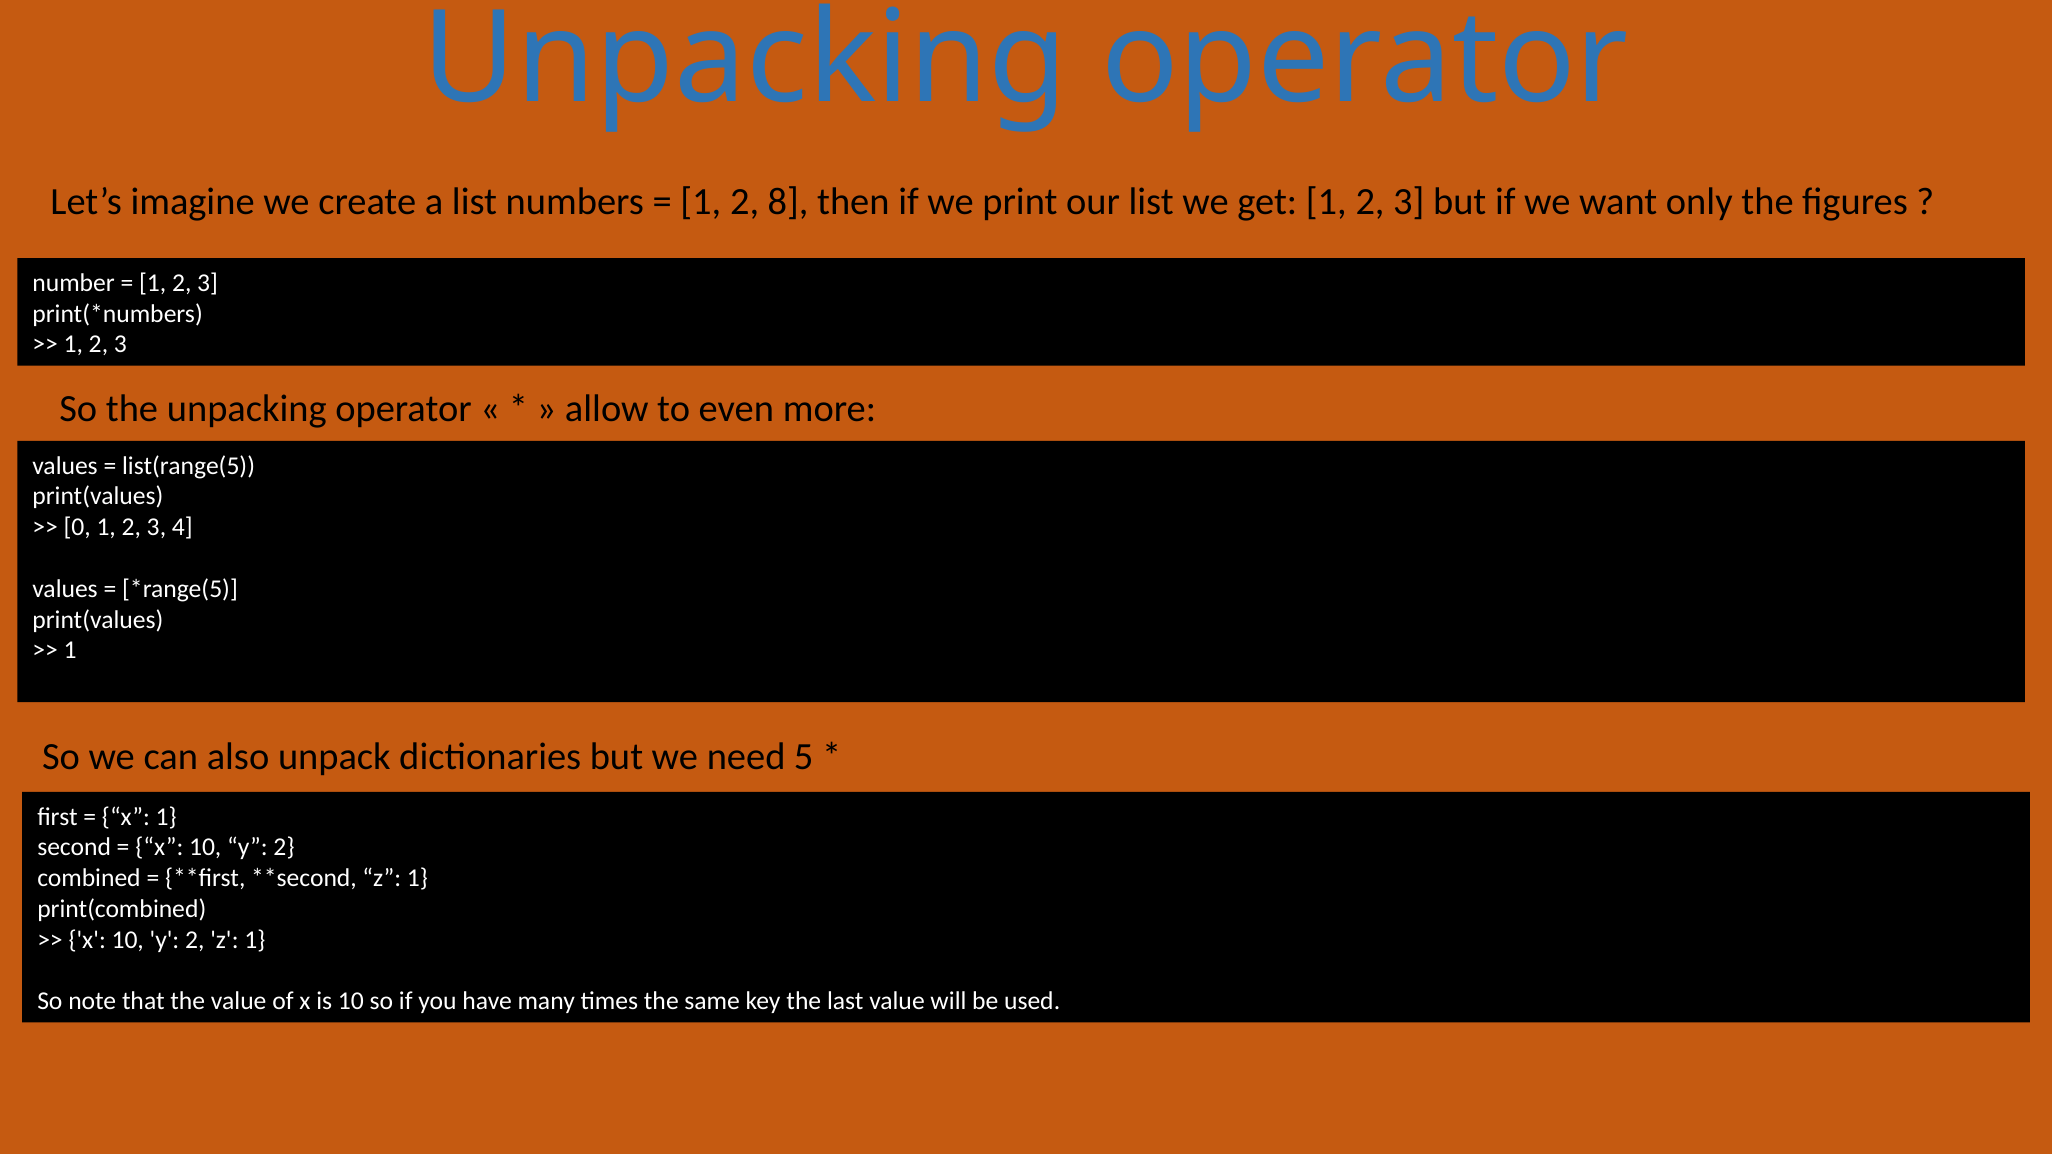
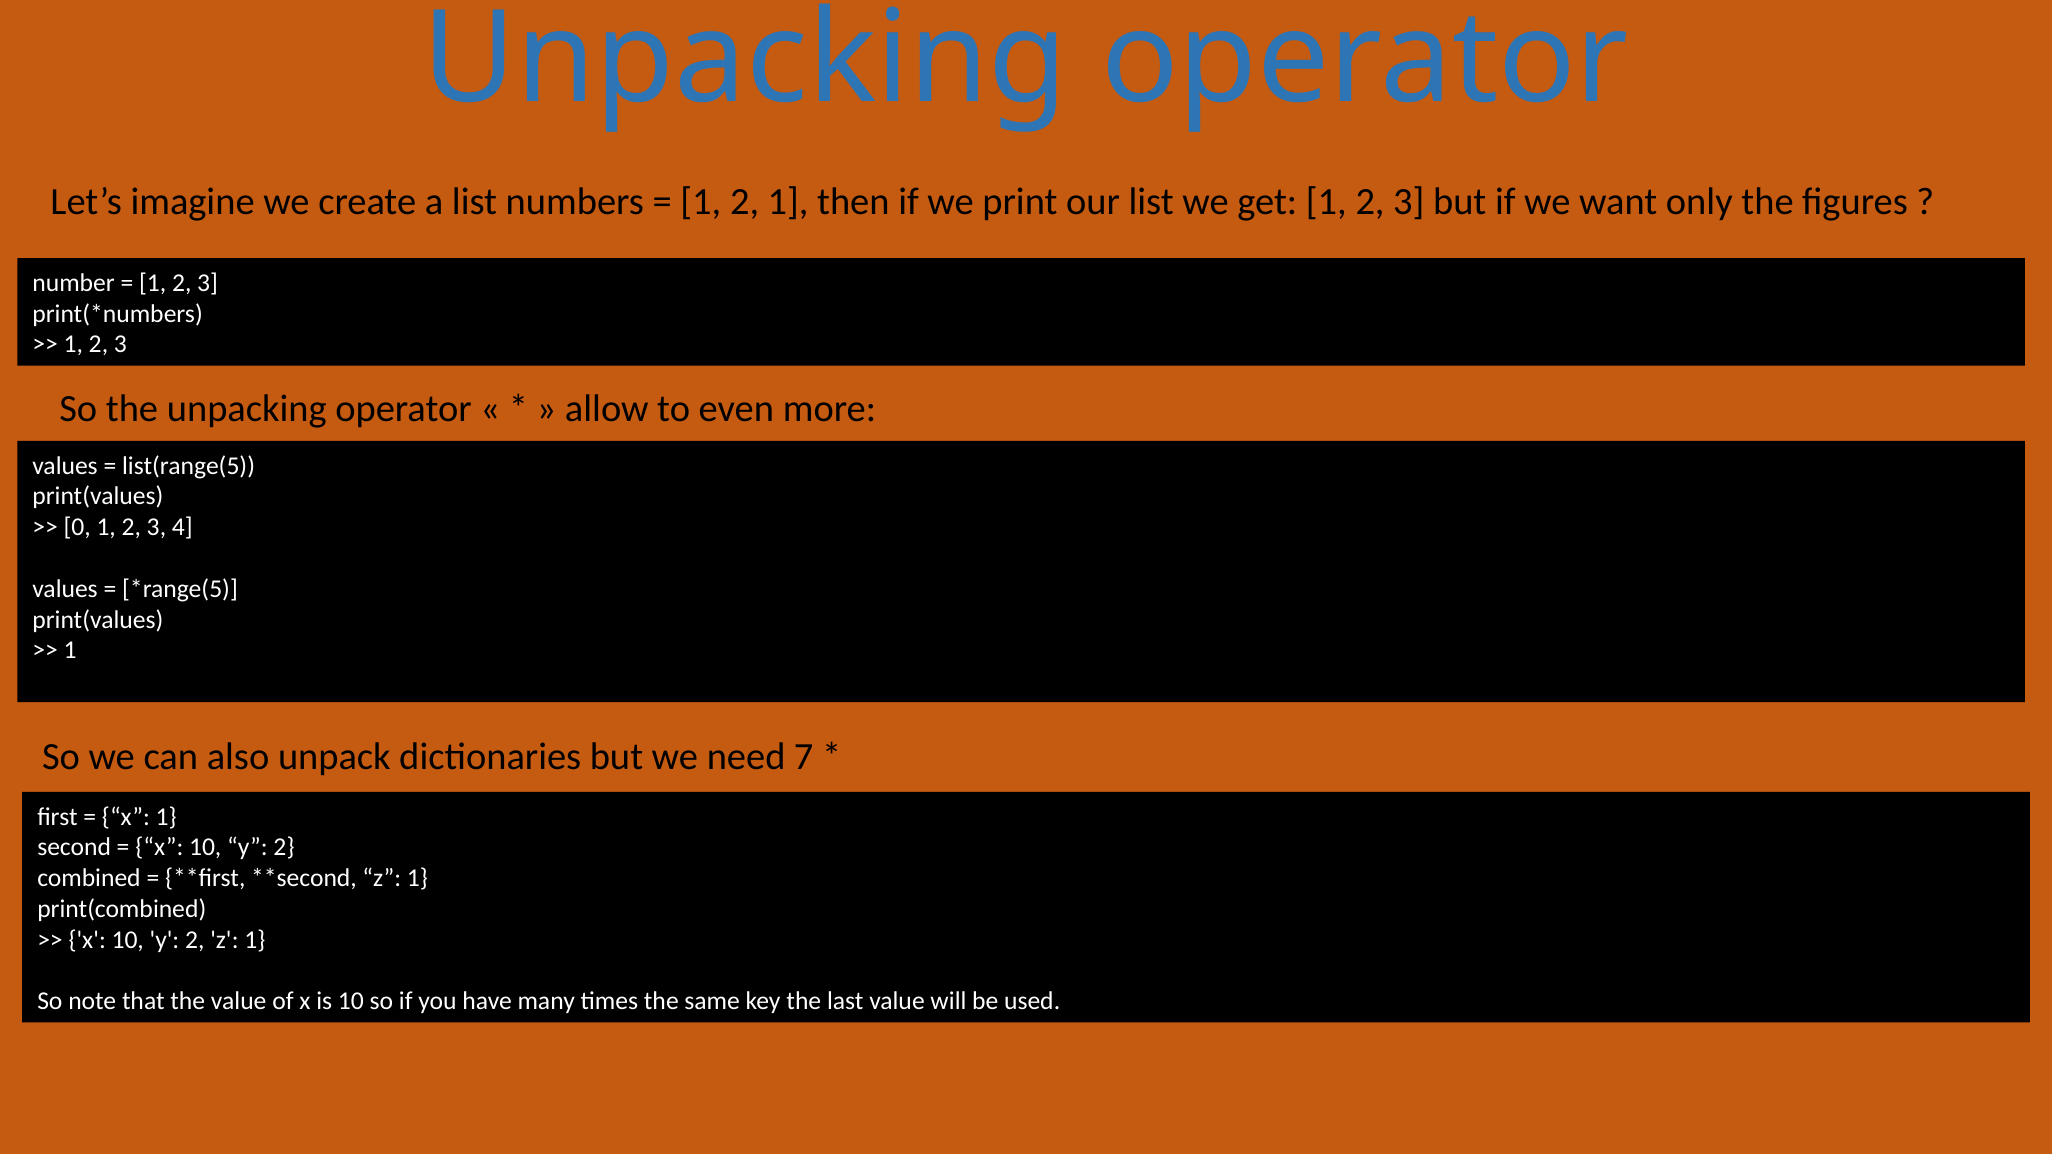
2 8: 8 -> 1 (788, 202)
5: 5 -> 7 (804, 757)
